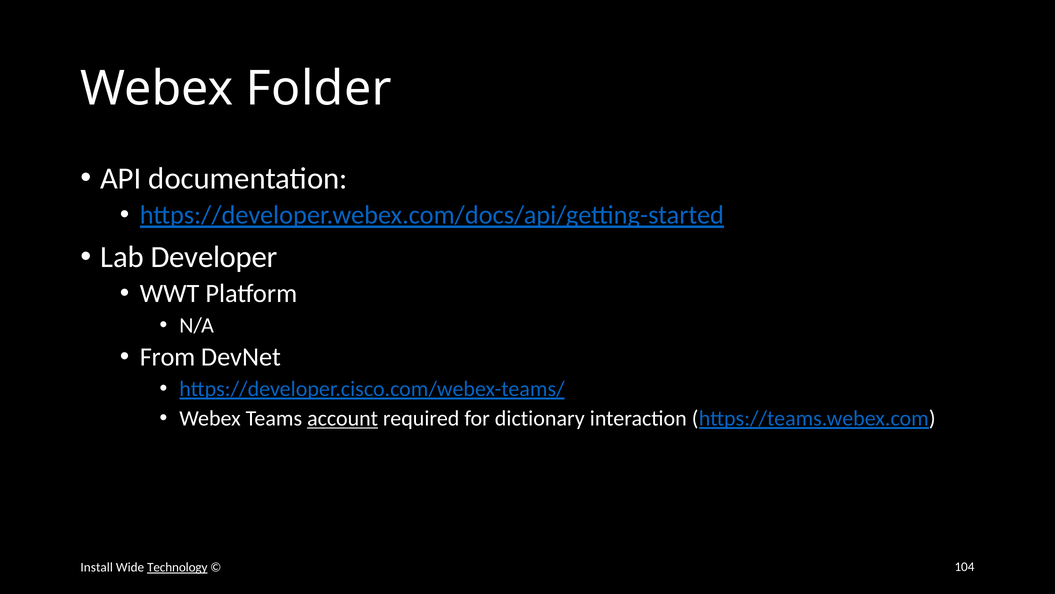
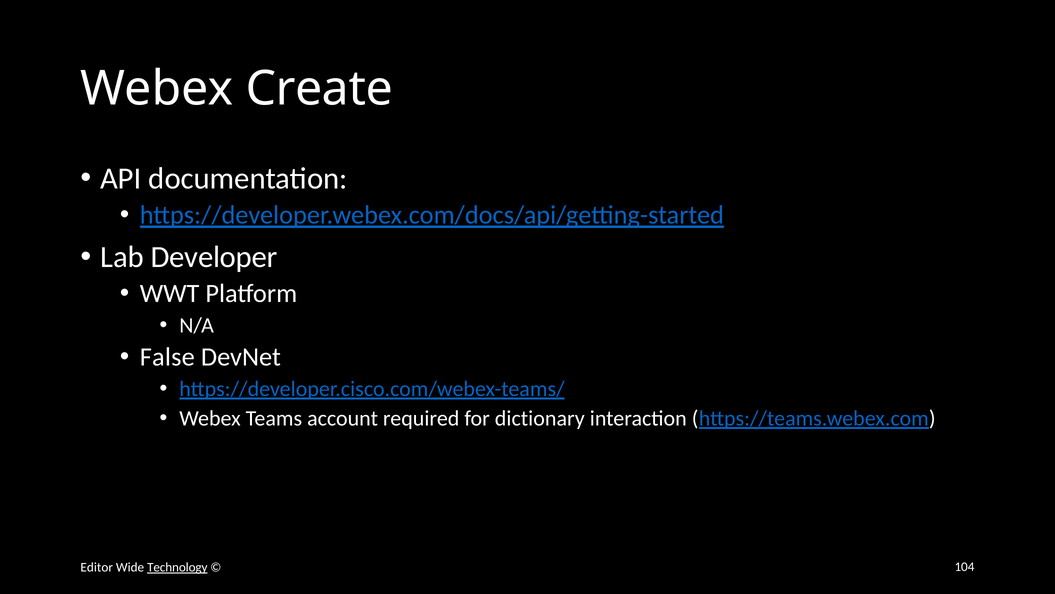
Folder: Folder -> Create (319, 89)
From: From -> False (167, 357)
account underline: present -> none (343, 418)
Install: Install -> Editor (97, 567)
